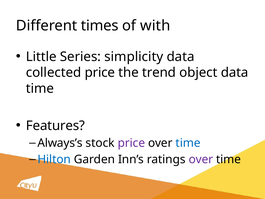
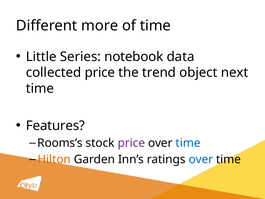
times: times -> more (100, 26)
of with: with -> time (155, 26)
simplicity: simplicity -> notebook (134, 57)
object data: data -> next (235, 72)
Always’s: Always’s -> Rooms’s (60, 143)
Hilton colour: blue -> orange (54, 159)
over colour: purple -> blue (201, 159)
